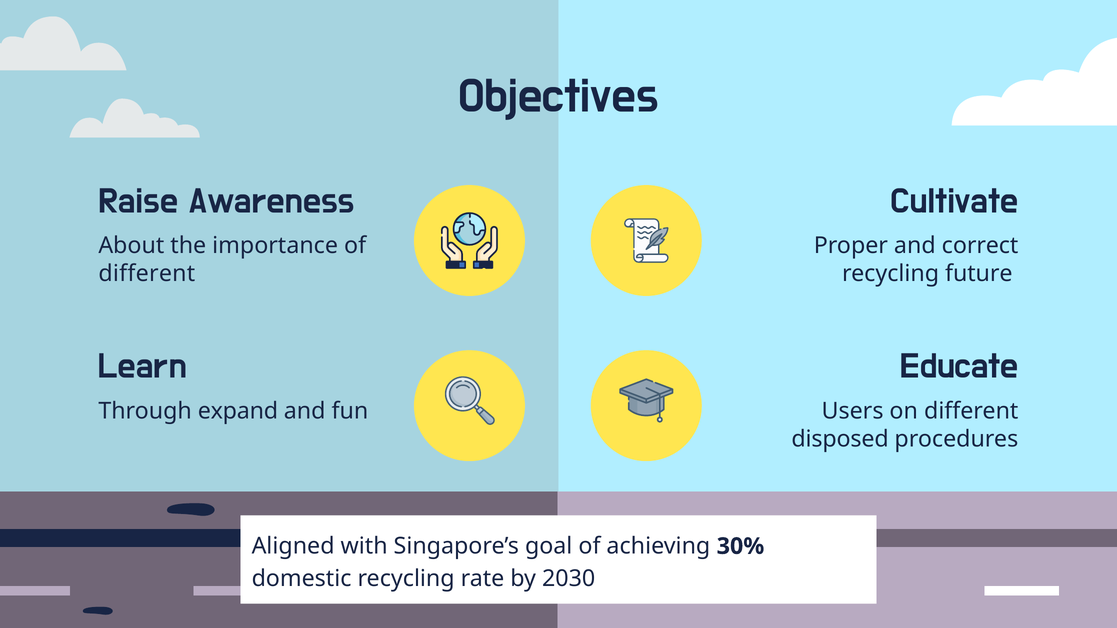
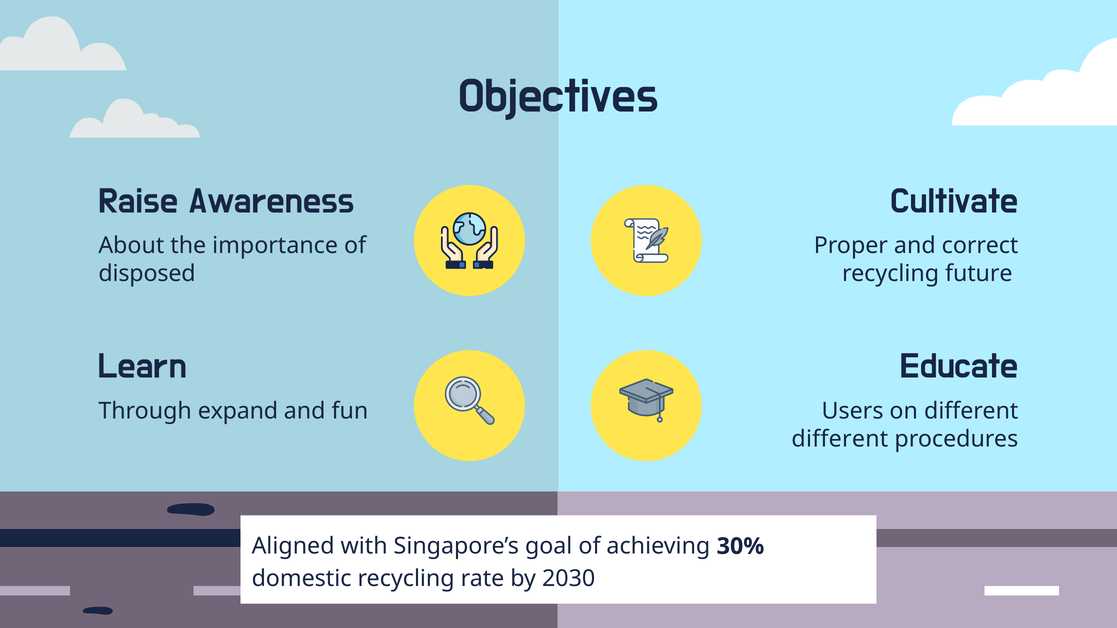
different: different -> disposed (147, 274)
disposed: disposed -> different (840, 439)
